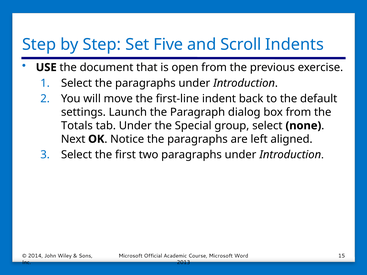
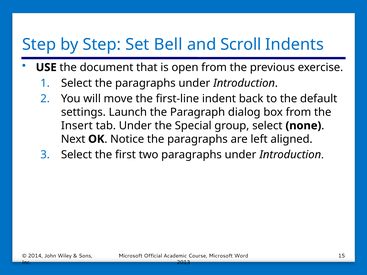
Five: Five -> Bell (168, 45)
Totals: Totals -> Insert (77, 126)
